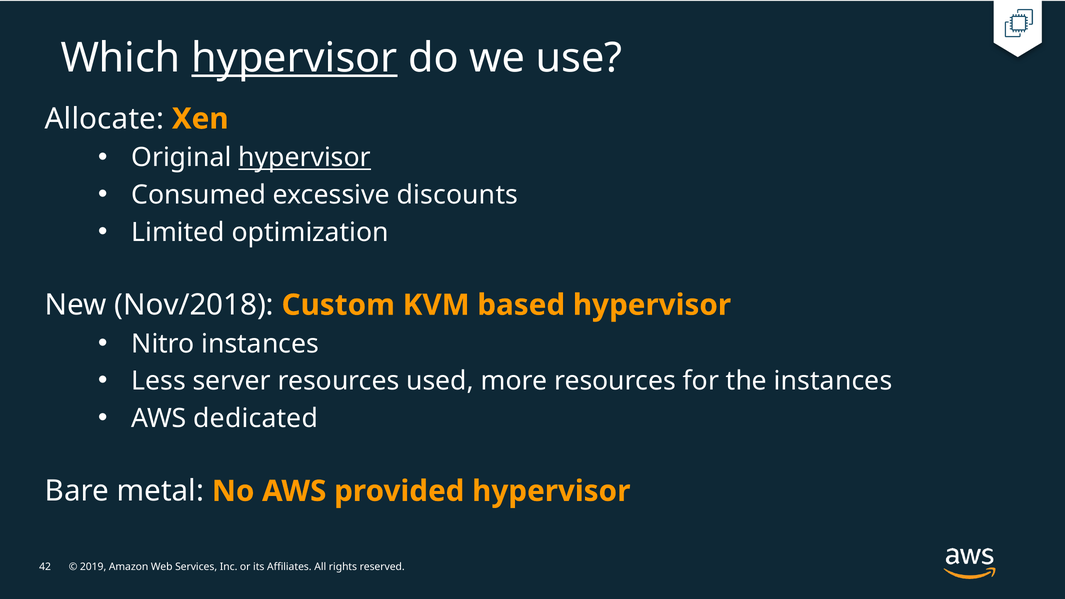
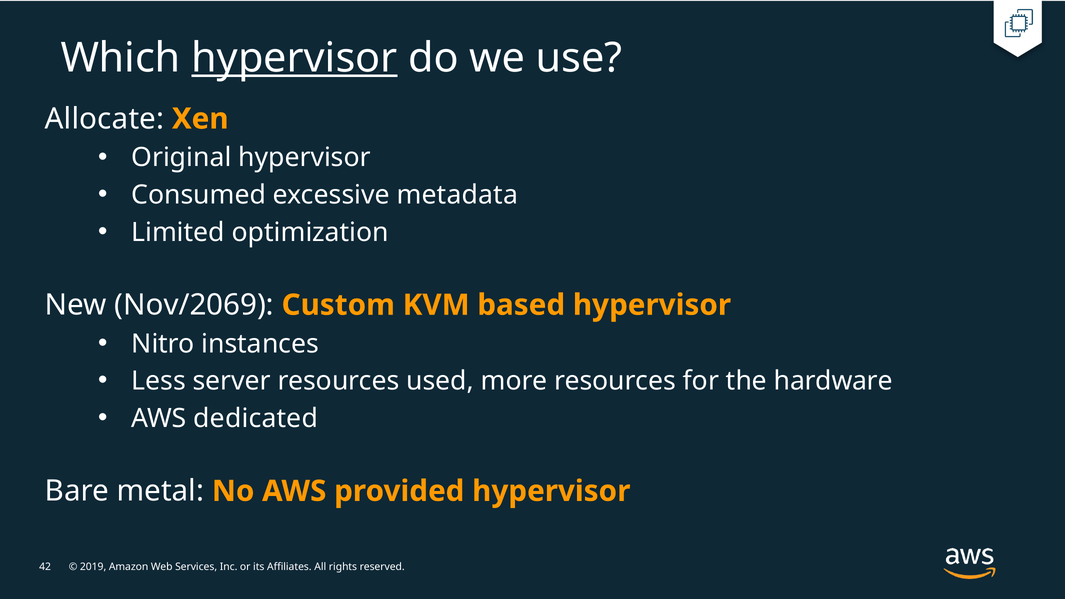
hypervisor underline: present -> none (305, 158)
discounts: discounts -> metadata (457, 195)
Nov/2018: Nov/2018 -> Nov/2069 (194, 305)
the instances: instances -> hardware (833, 381)
